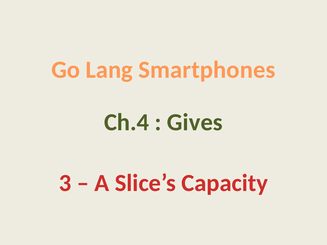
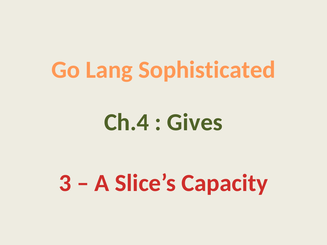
Smartphones: Smartphones -> Sophisticated (207, 70)
